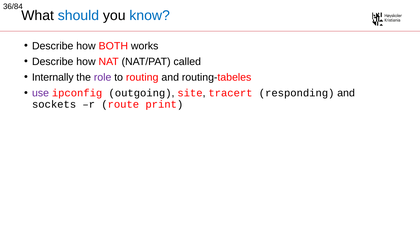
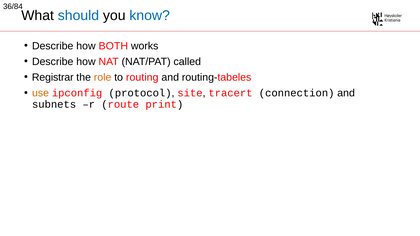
Internally: Internally -> Registrar (53, 77)
role colour: purple -> orange (103, 77)
use colour: purple -> orange (40, 93)
outgoing: outgoing -> protocol (140, 93)
responding: responding -> connection (297, 93)
sockets: sockets -> subnets (54, 104)
